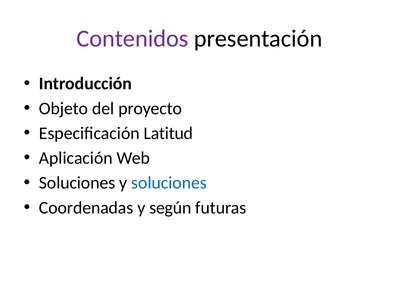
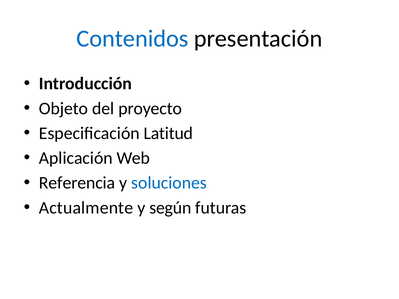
Contenidos colour: purple -> blue (132, 39)
Soluciones: Soluciones -> Referencia (77, 183)
Coordenadas: Coordenadas -> Actualmente (86, 208)
